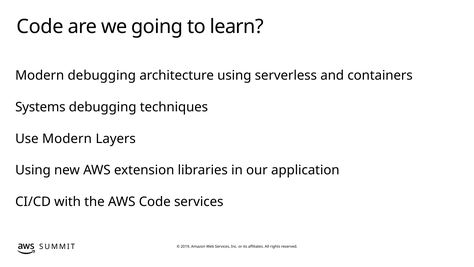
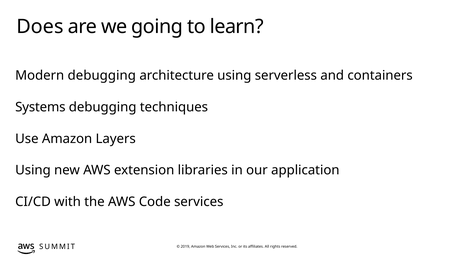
Code: Code -> Does (40, 27)
Use Modern: Modern -> Amazon (67, 139)
